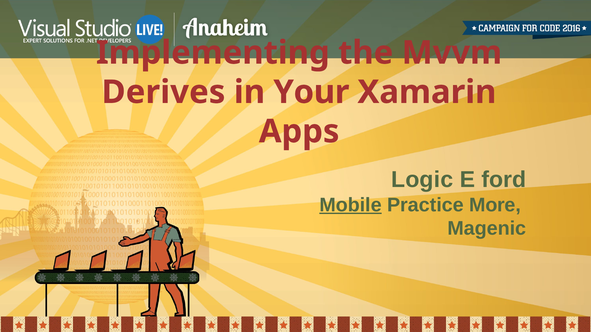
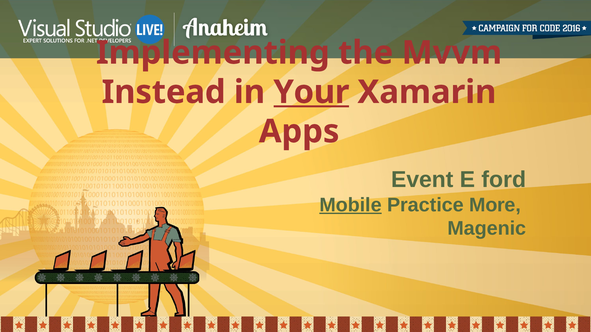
Derives: Derives -> Instead (164, 92)
Your underline: none -> present (311, 92)
Logic: Logic -> Event (422, 180)
